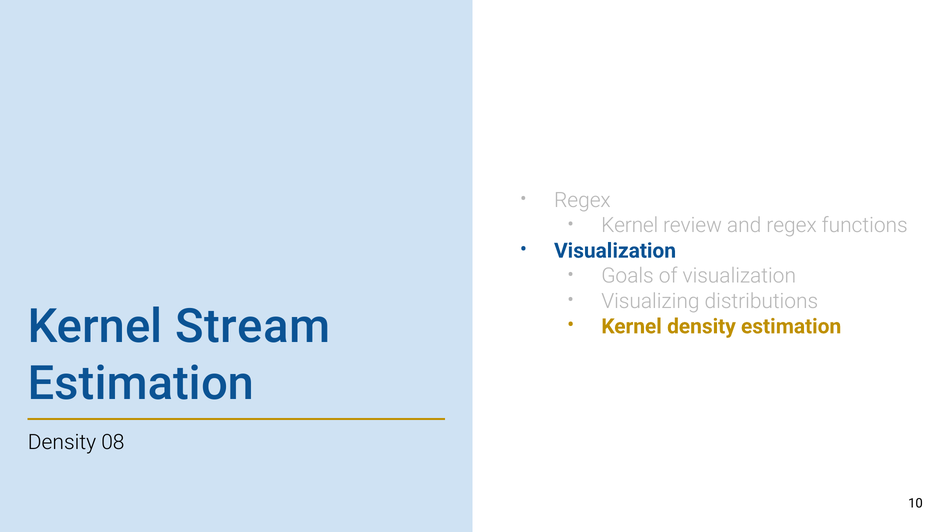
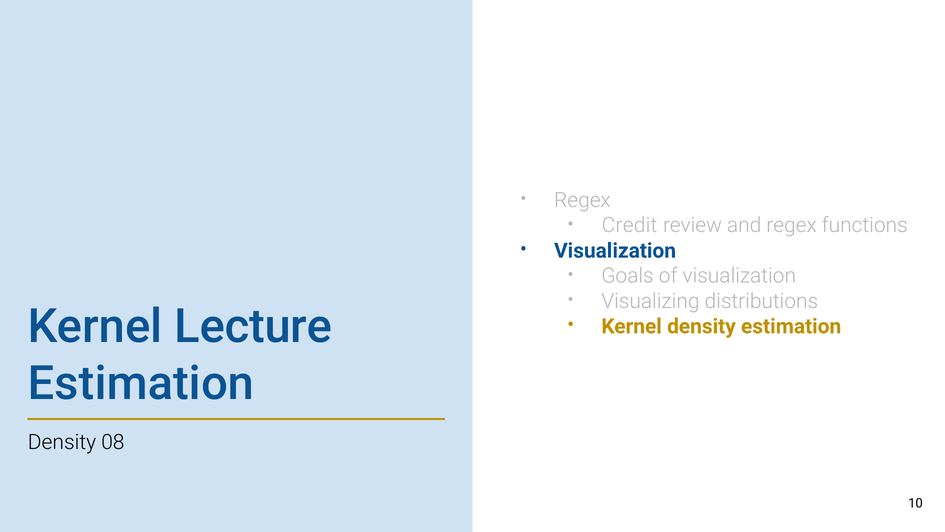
Kernel: Kernel -> Credit (630, 225)
Stream: Stream -> Lecture (253, 326)
